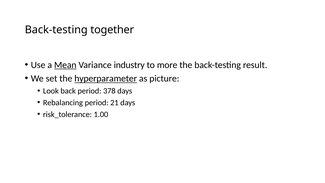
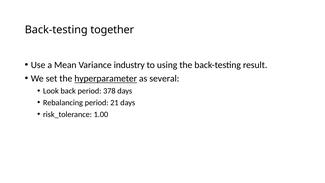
Mean underline: present -> none (65, 65)
more: more -> using (167, 65)
picture: picture -> several (164, 79)
